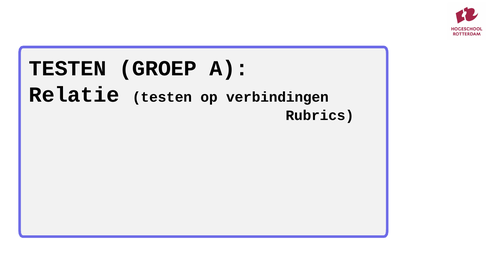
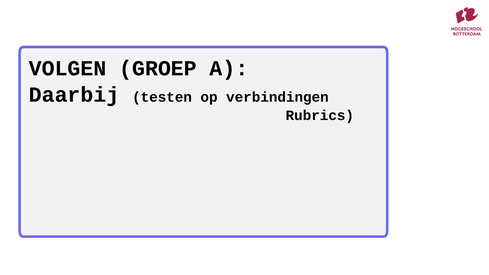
TESTEN: TESTEN -> VOLGEN (68, 68)
Relatie: Relatie -> Daarbij (74, 95)
